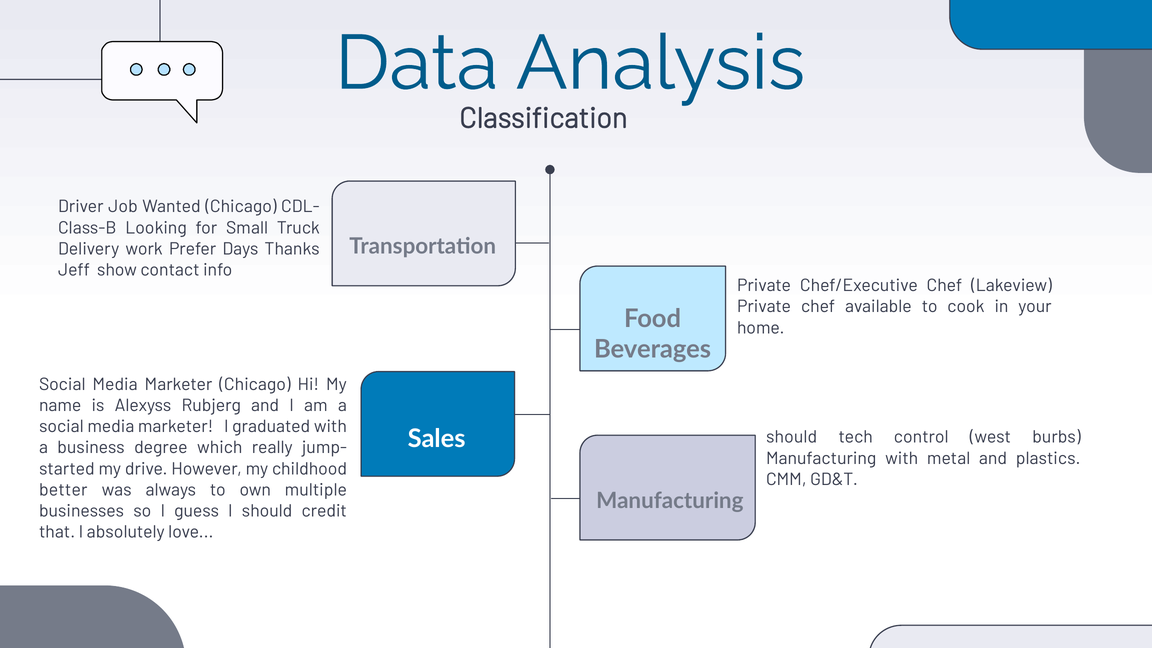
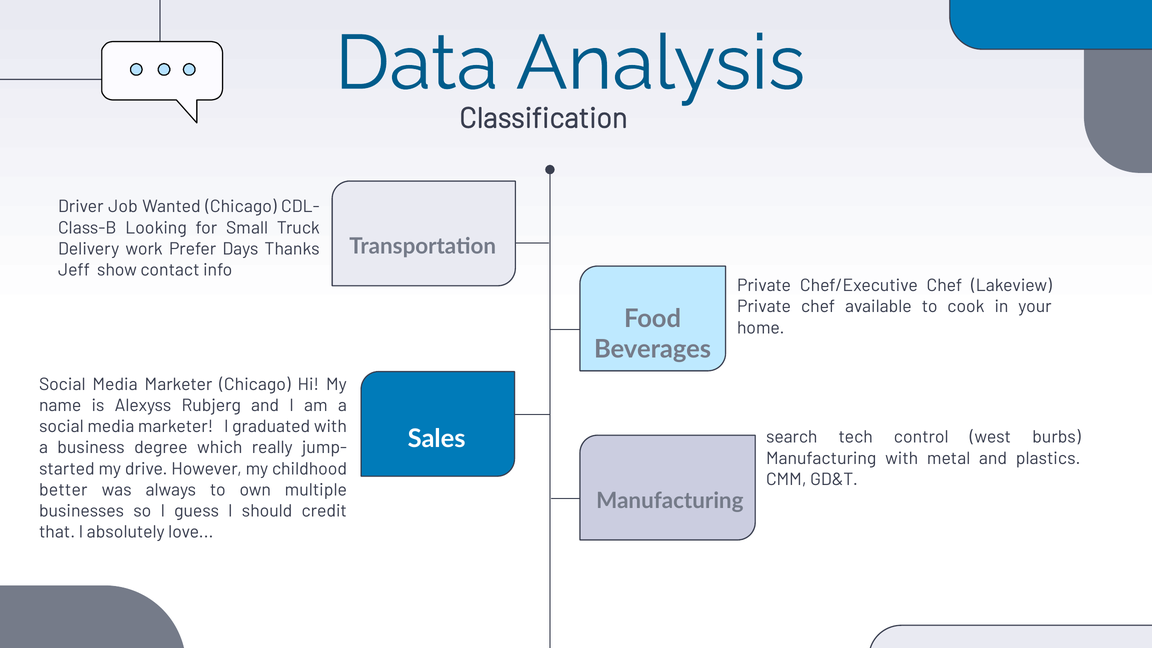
should: should -> search (792, 437)
